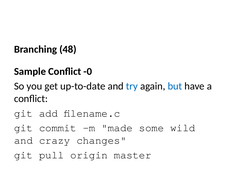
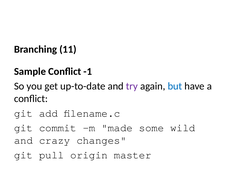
48: 48 -> 11 (68, 49)
-0: -0 -> -1 (88, 71)
try colour: blue -> purple (132, 86)
